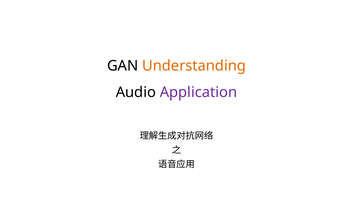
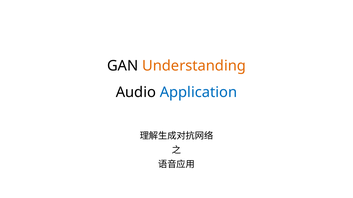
Application colour: purple -> blue (198, 92)
